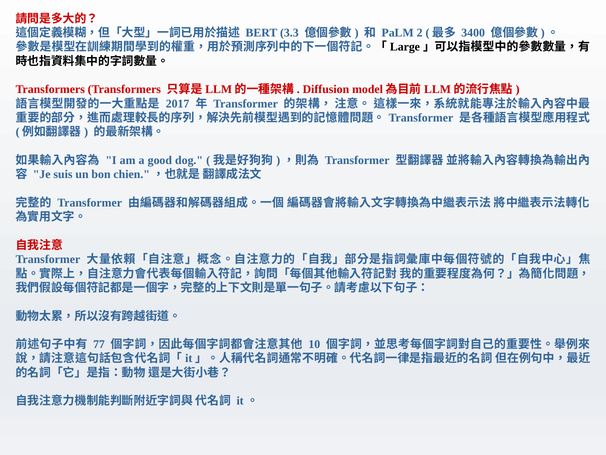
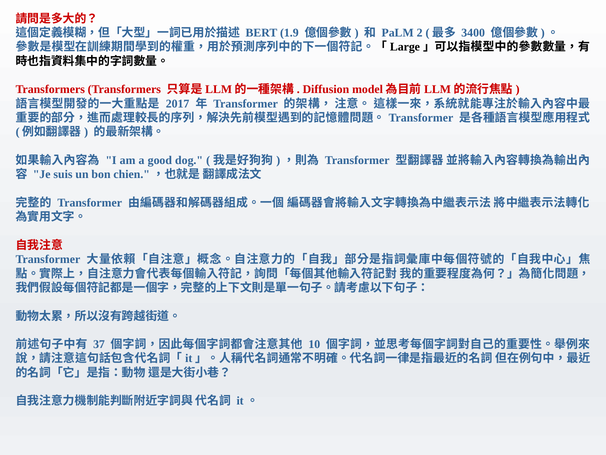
3.3: 3.3 -> 1.9 (289, 33)
77: 77 -> 37 (99, 344)
